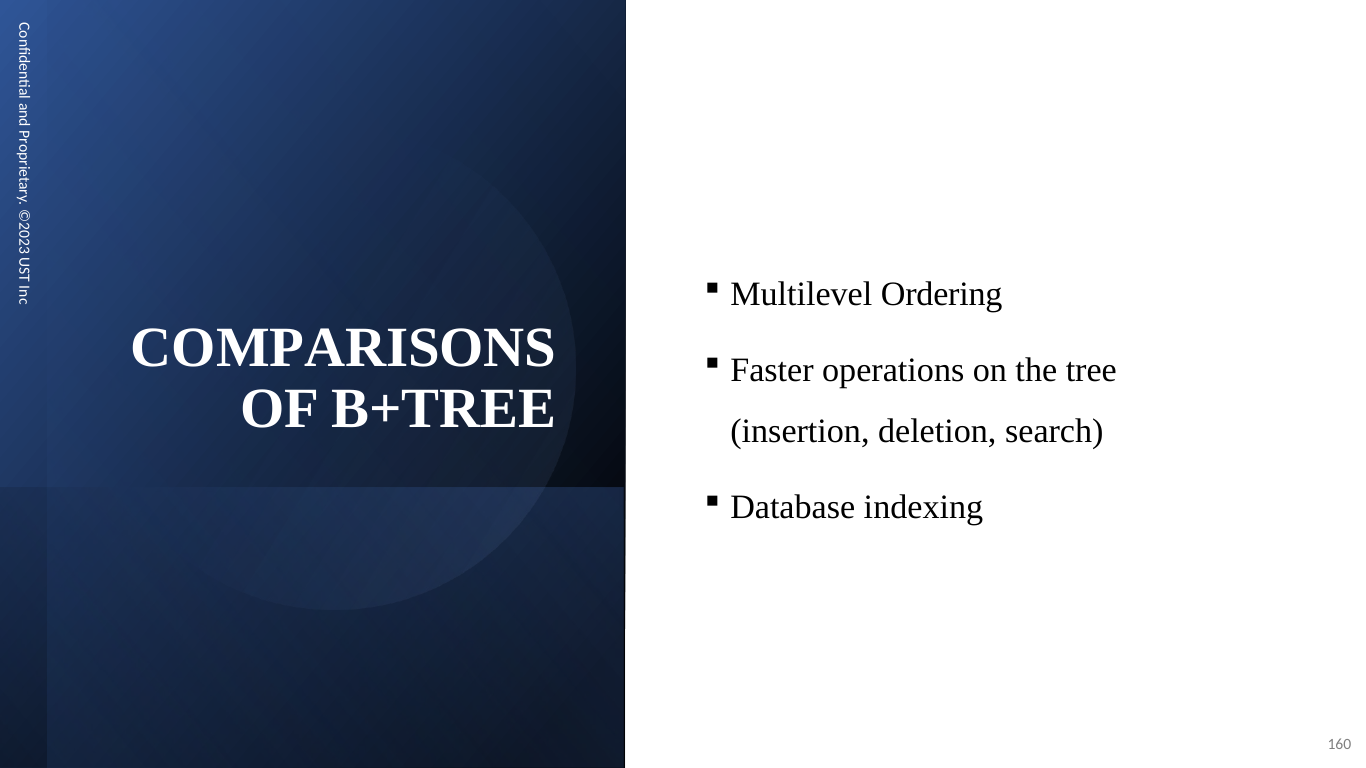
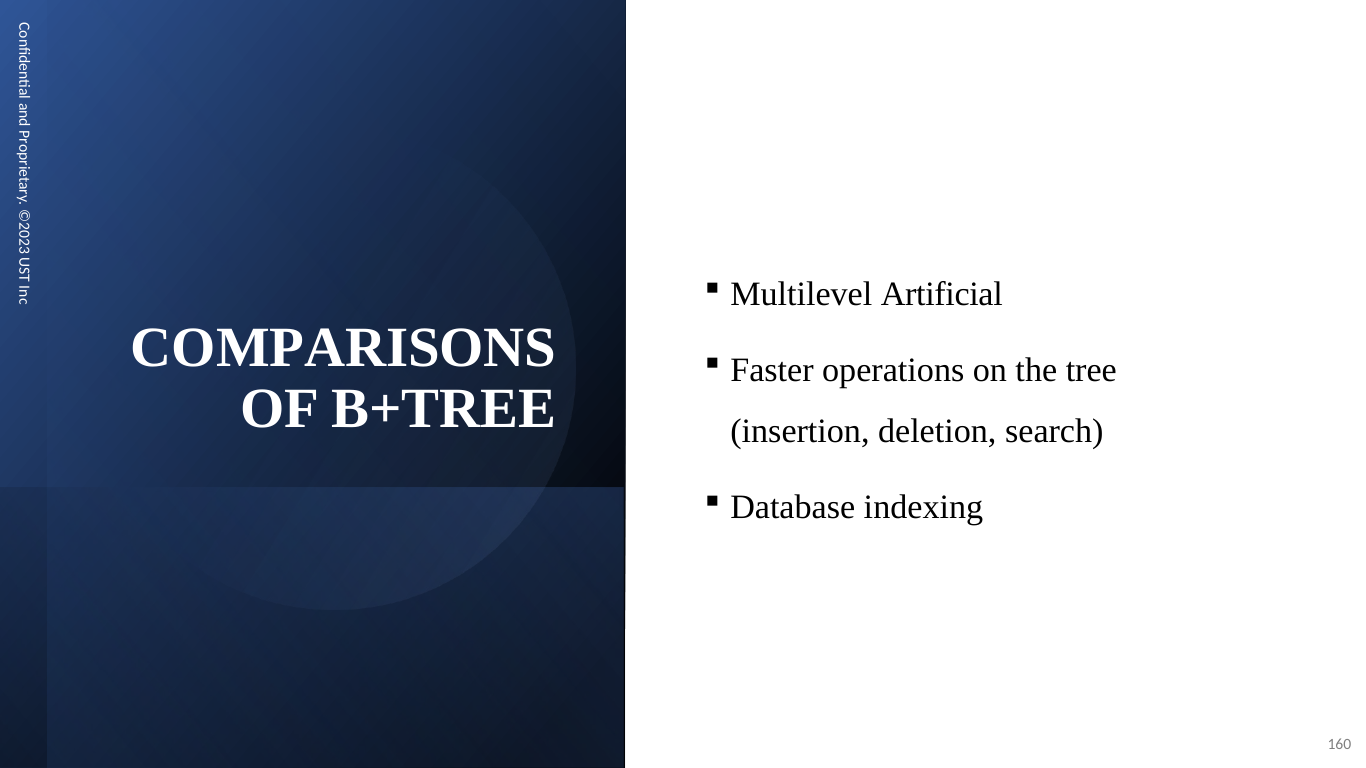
Ordering: Ordering -> Artificial (942, 295)
